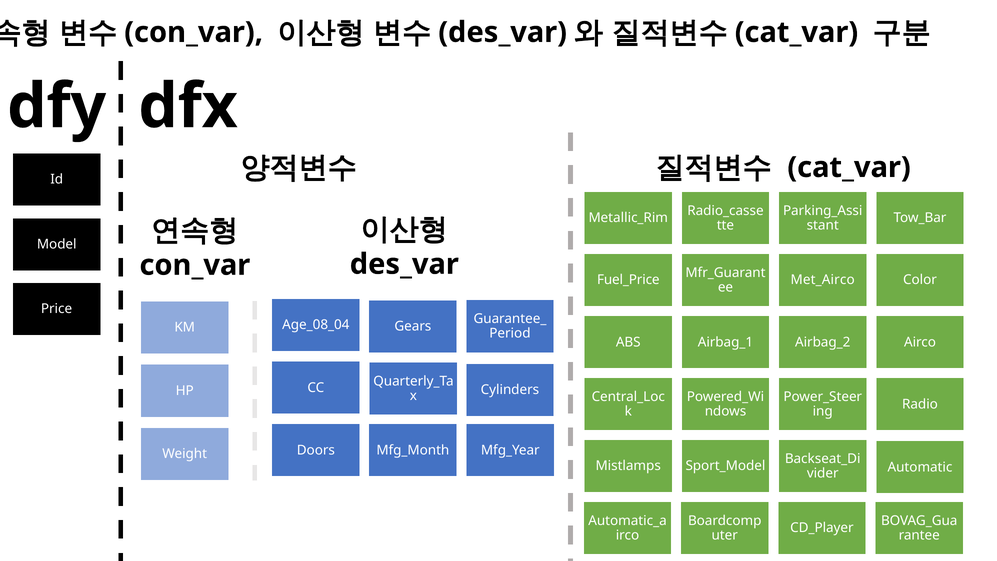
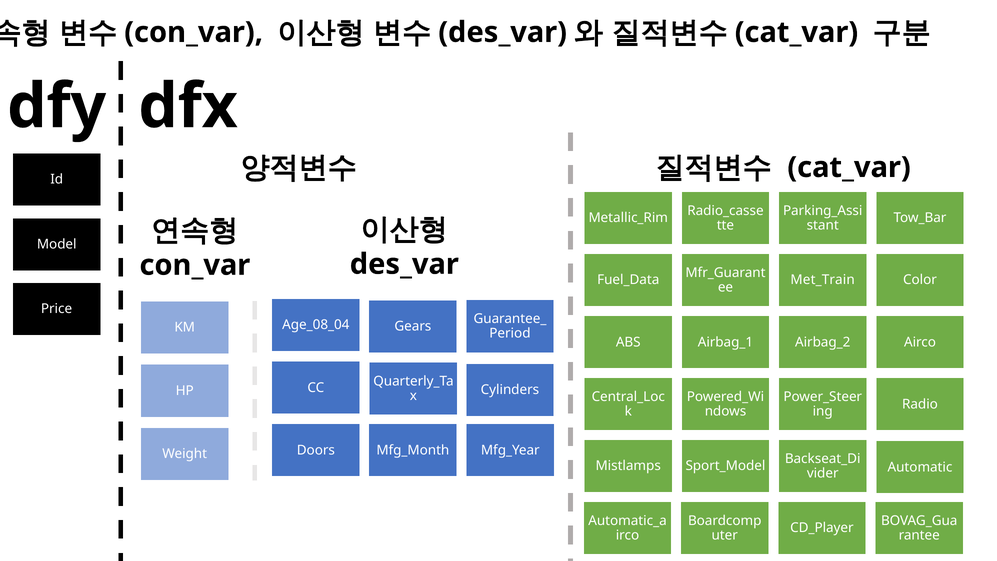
Fuel_Price: Fuel_Price -> Fuel_Data (628, 280)
Met_Airco: Met_Airco -> Met_Train (823, 280)
